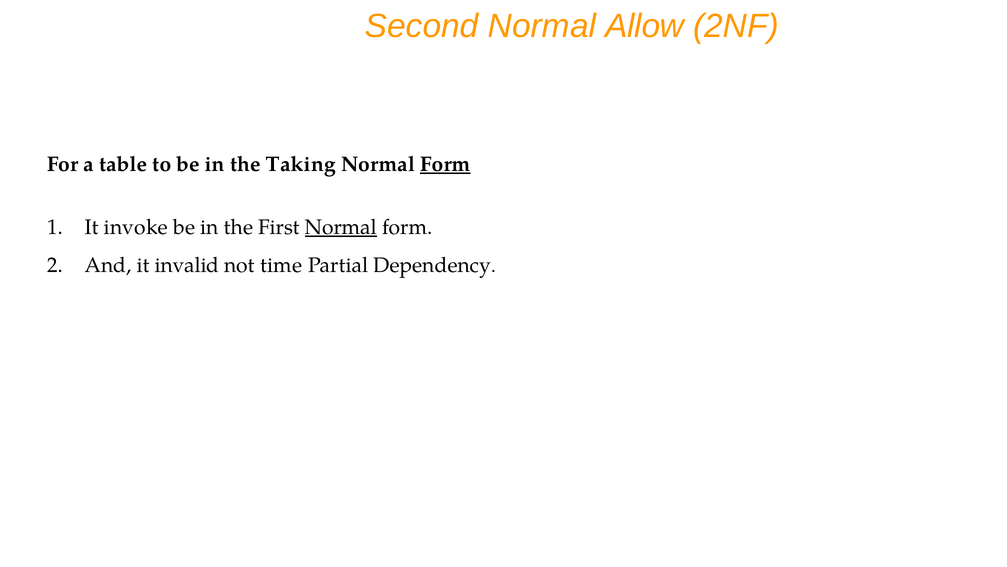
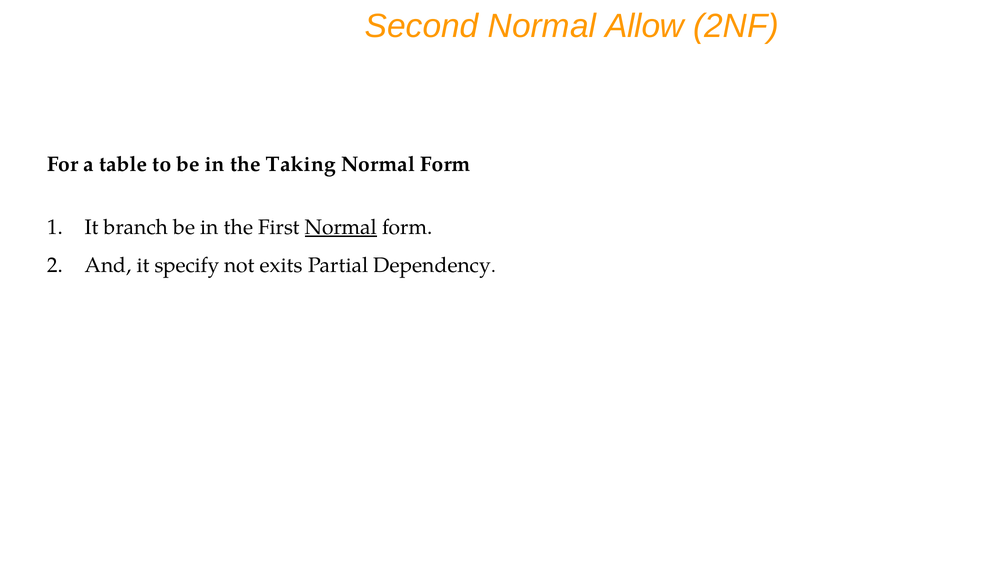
Form underline: present -> none (445, 164)
invoke: invoke -> branch (136, 227)
invalid: invalid -> specify (187, 265)
time: time -> exits (281, 265)
